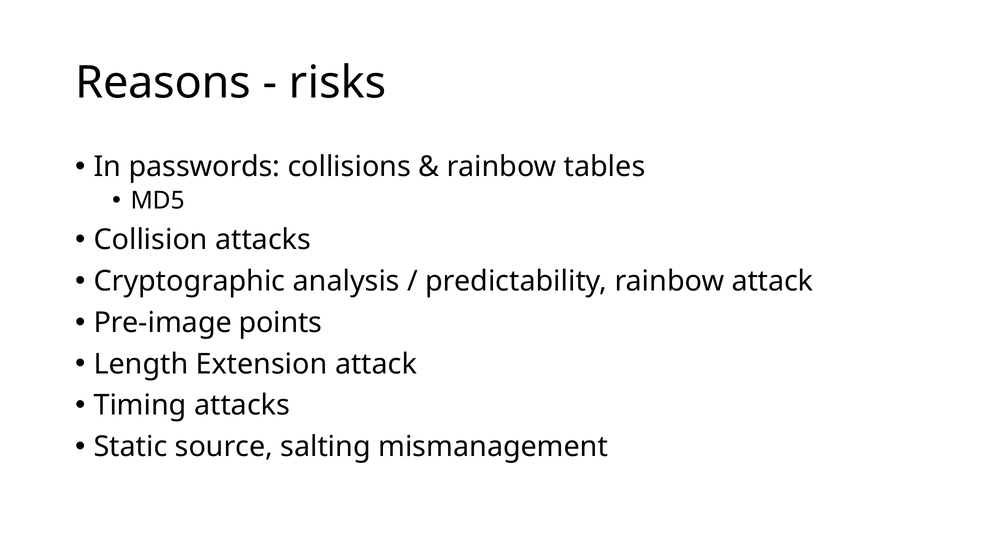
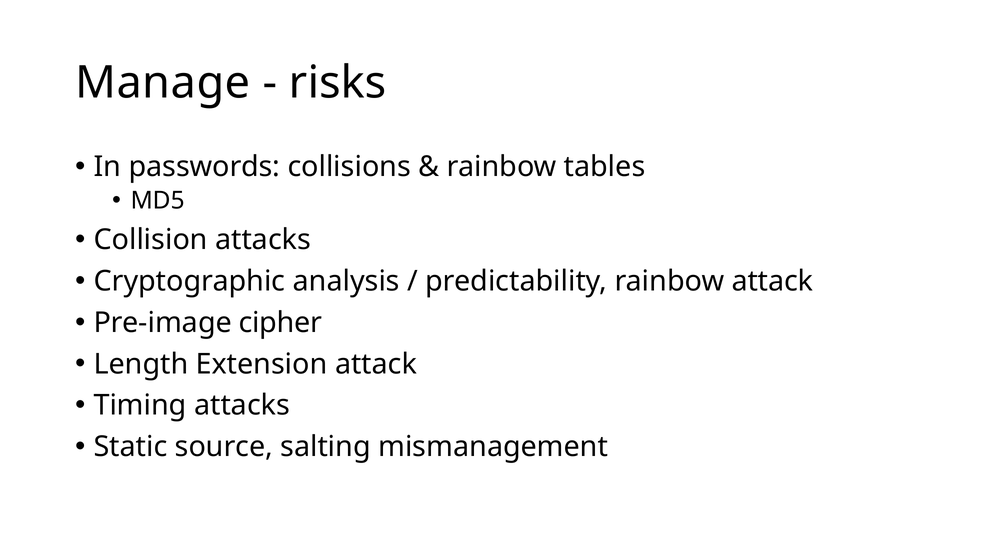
Reasons: Reasons -> Manage (163, 83)
points: points -> cipher (280, 322)
